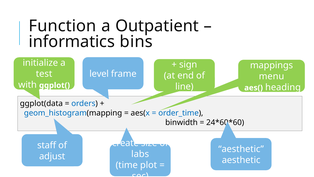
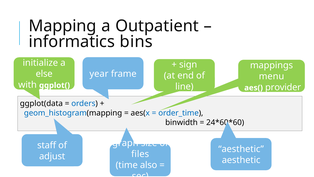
Function: Function -> Mapping (63, 26)
level: level -> year (99, 74)
test: test -> else (44, 74)
heading: heading -> provider (283, 87)
create: create -> graph (125, 143)
labs: labs -> files (140, 154)
plot: plot -> also (149, 165)
